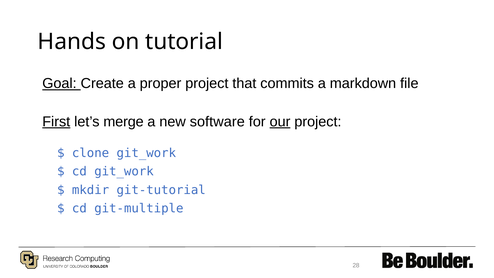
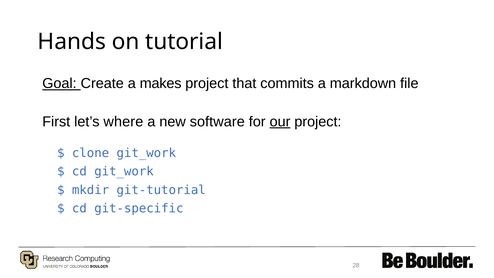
proper: proper -> makes (161, 83)
First underline: present -> none (56, 122)
merge: merge -> where (123, 122)
git-multiple: git-multiple -> git-specific (139, 208)
